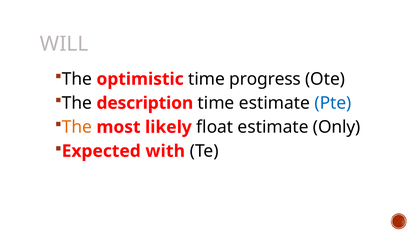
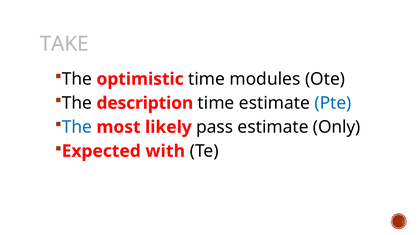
WILL: WILL -> TAKE (64, 44)
progress: progress -> modules (265, 79)
The colour: orange -> blue (77, 127)
float: float -> pass (215, 127)
